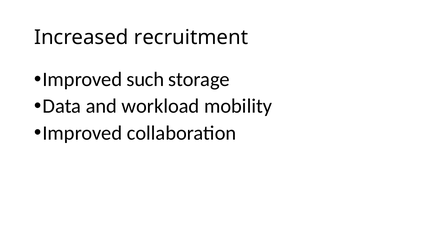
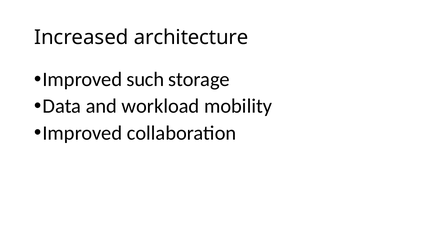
recruitment: recruitment -> architecture (191, 38)
